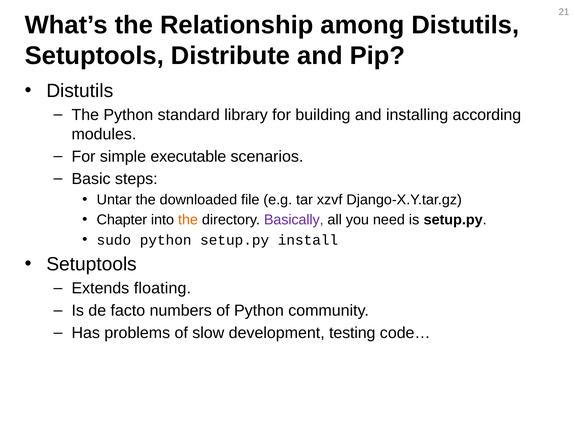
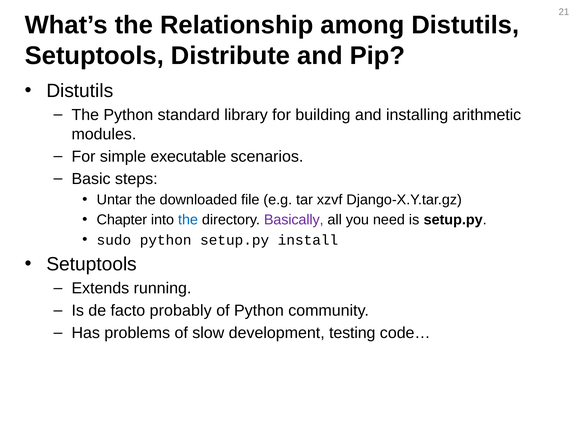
according: according -> arithmetic (487, 115)
the colour: orange -> blue (188, 220)
floating: floating -> running (163, 288)
numbers: numbers -> probably (181, 311)
